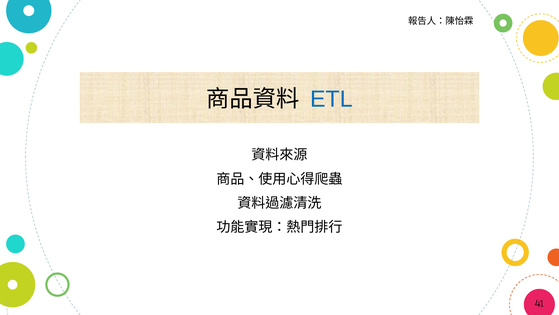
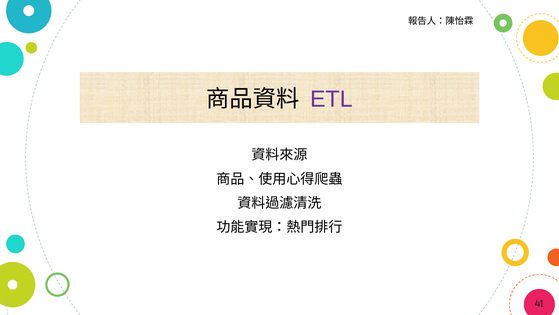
ETL colour: blue -> purple (331, 99)
